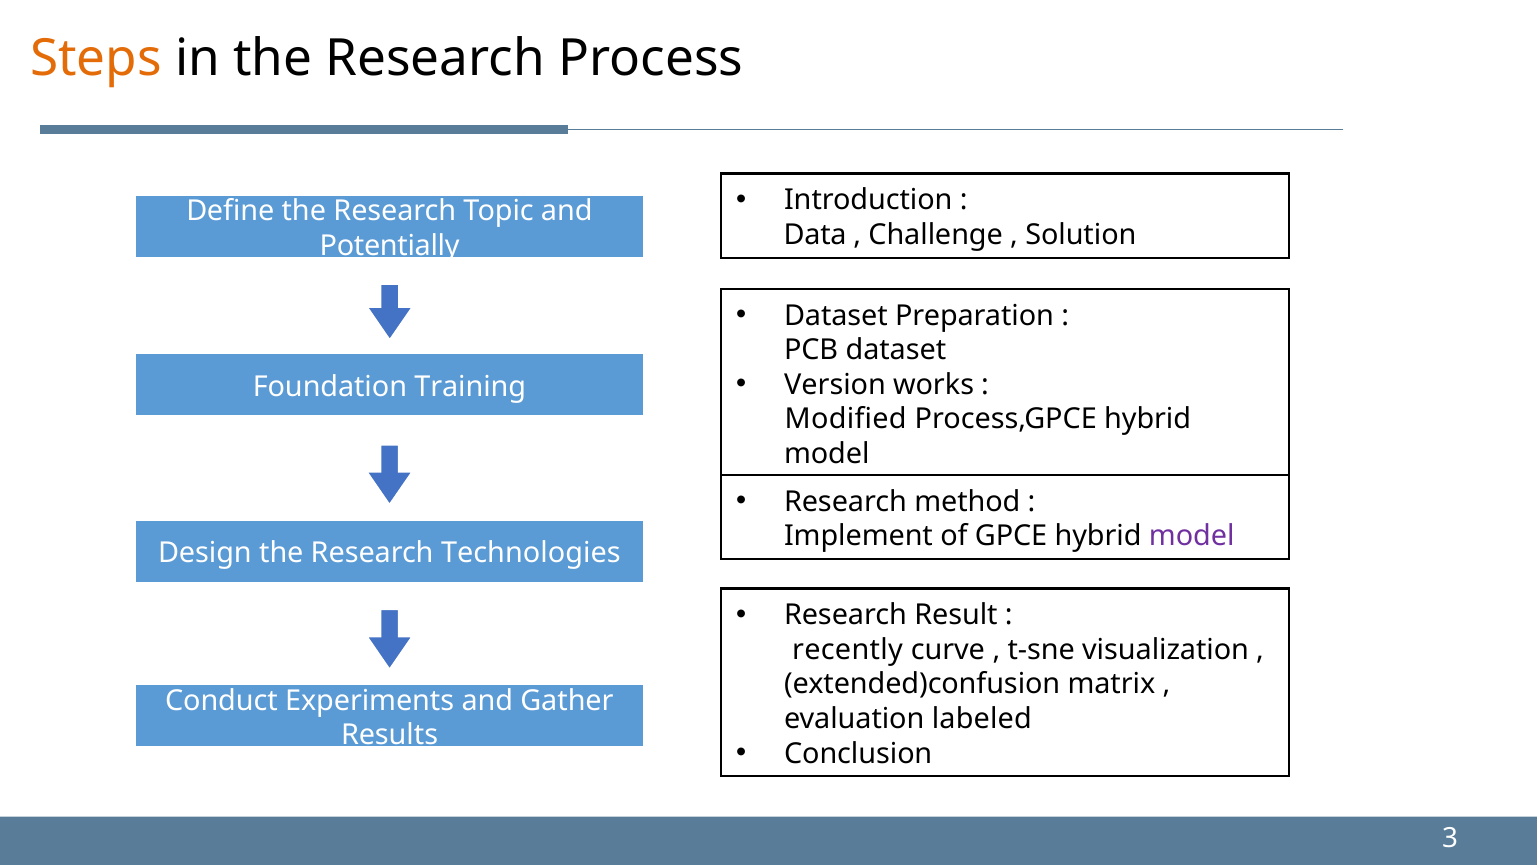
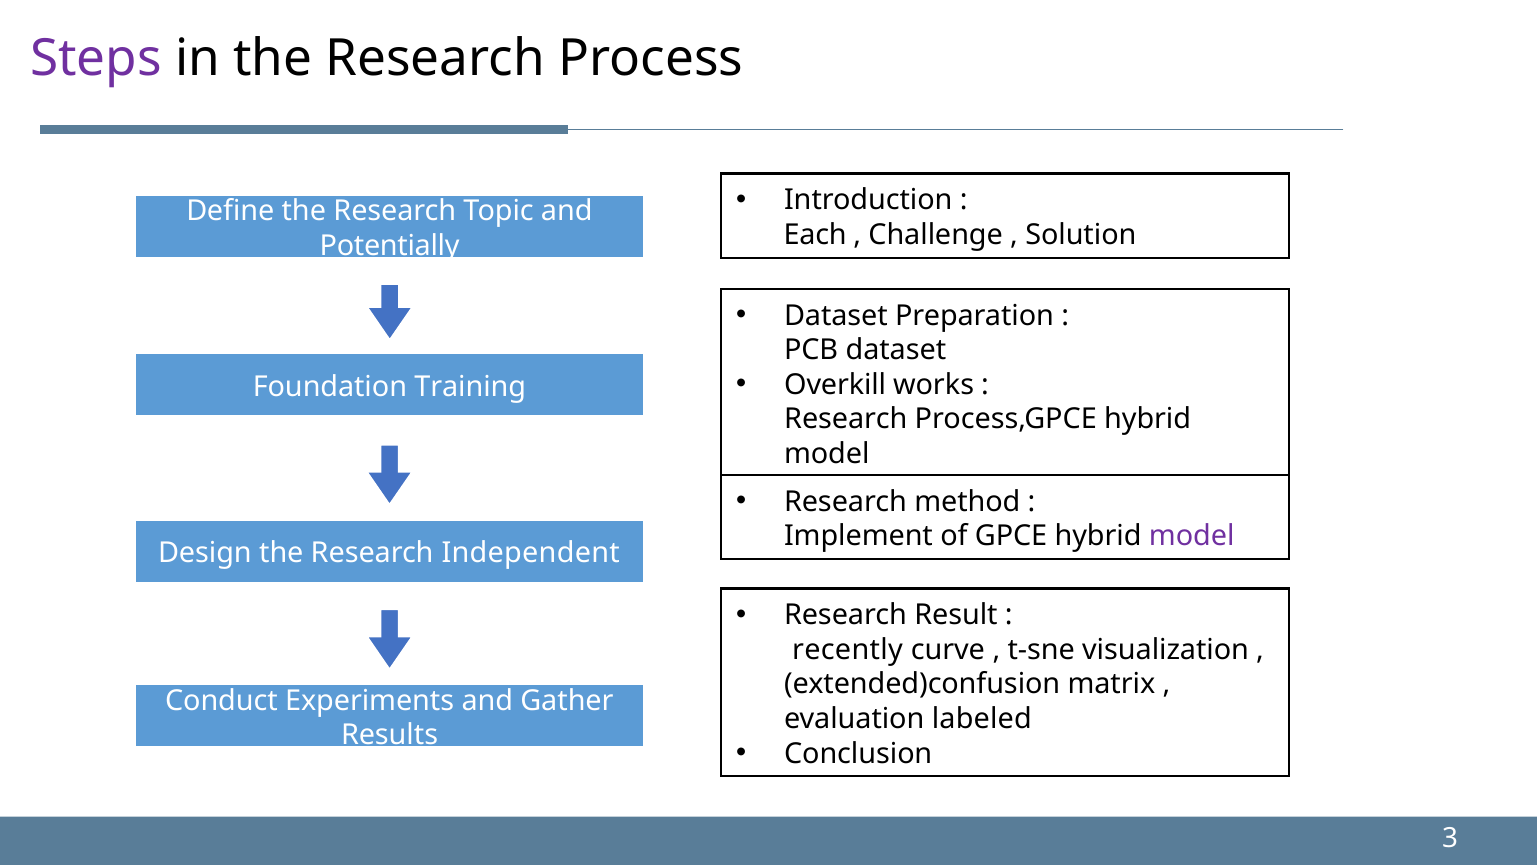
Steps colour: orange -> purple (96, 59)
Data: Data -> Each (815, 235)
Version: Version -> Overkill (835, 385)
Modified: Modified -> Research (846, 419)
Technologies: Technologies -> Independent (531, 553)
